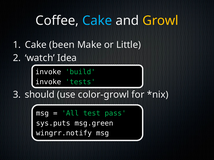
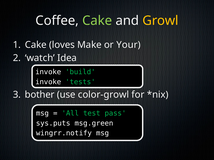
Cake colour: light blue -> light green (97, 21)
been: been -> loves (62, 45)
Little: Little -> Your (128, 45)
should: should -> bother (40, 95)
